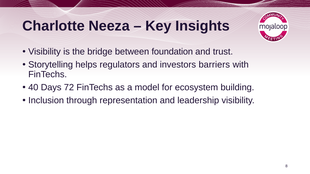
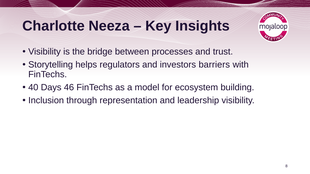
foundation: foundation -> processes (172, 52)
72: 72 -> 46 (69, 88)
